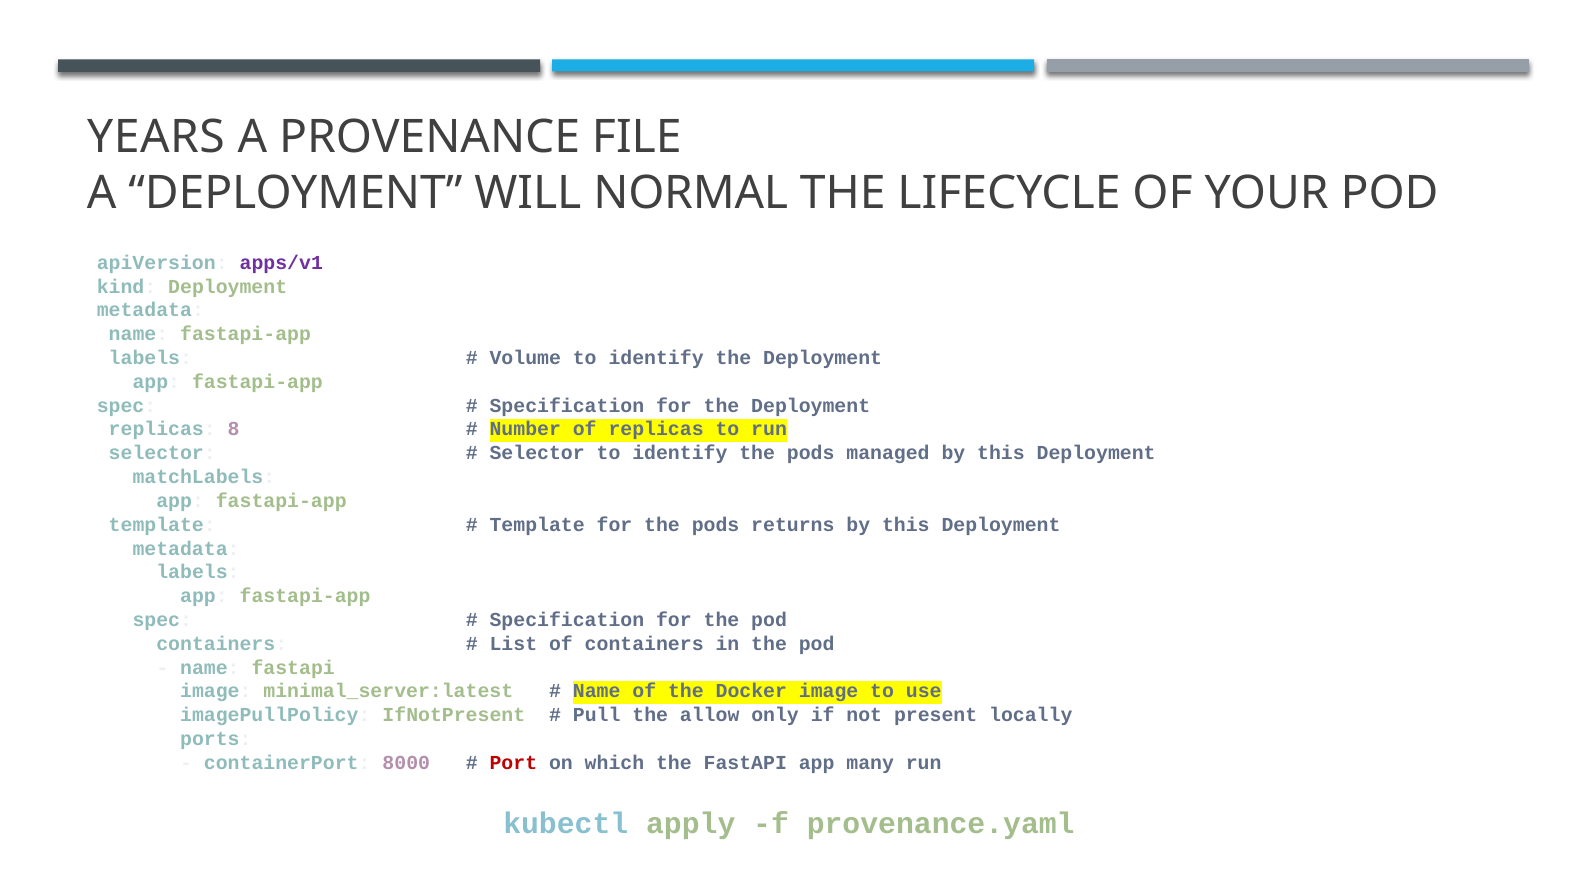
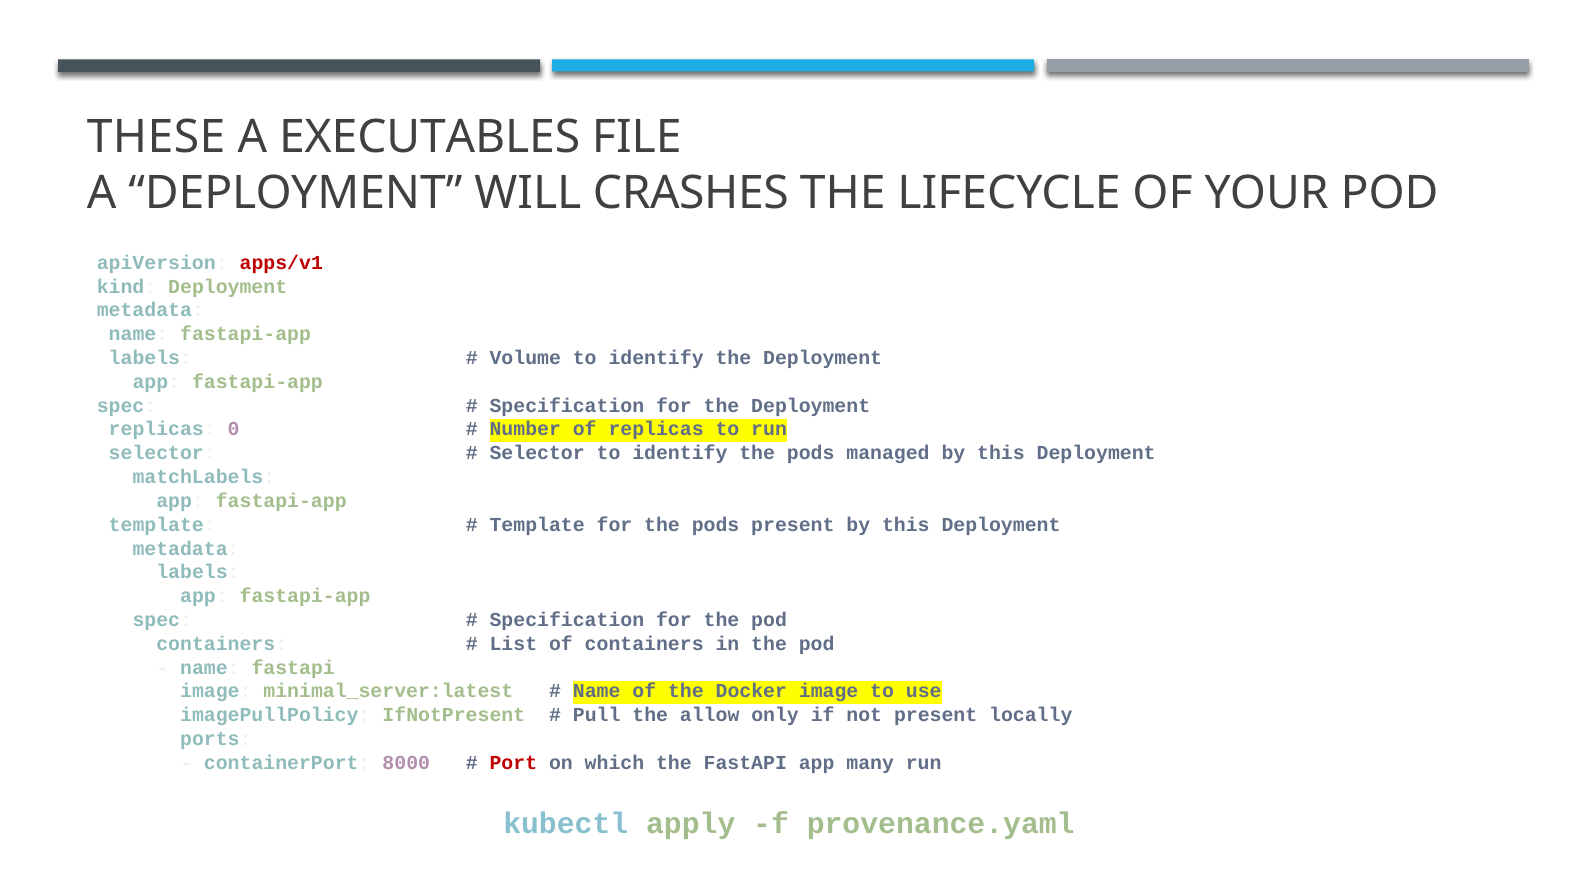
YEARS: YEARS -> THESE (156, 137)
PROVENANCE: PROVENANCE -> EXECUTABLES (430, 137)
NORMAL: NORMAL -> CRASHES (691, 193)
apps/v1 colour: purple -> red (281, 263)
8: 8 -> 0 (234, 429)
pods returns: returns -> present (793, 525)
